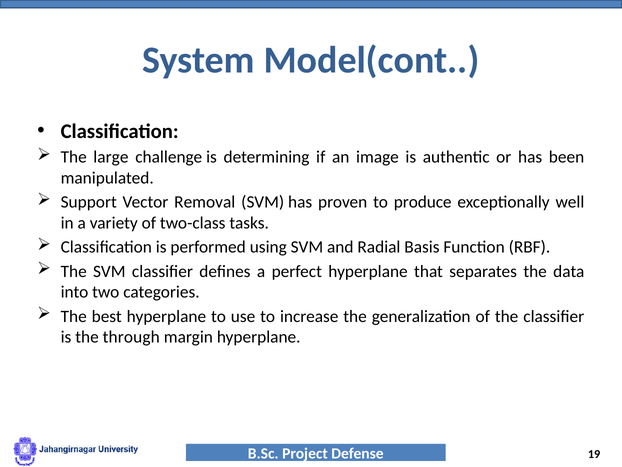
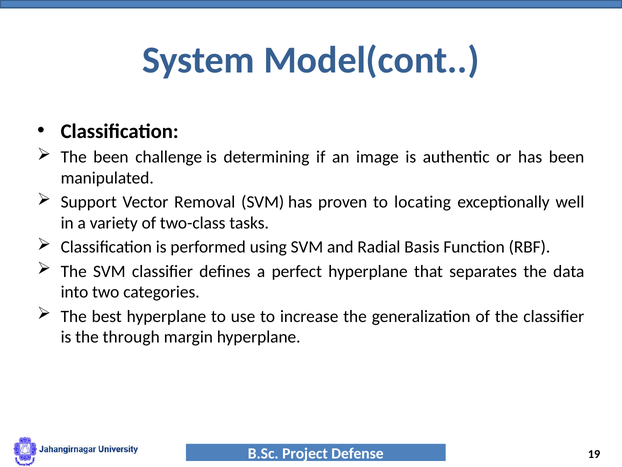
The large: large -> been (111, 157)
produce: produce -> locating (423, 202)
